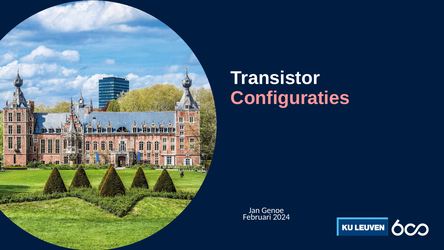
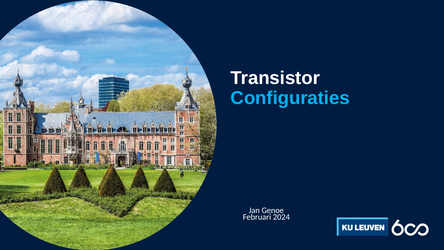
Configuraties colour: pink -> light blue (290, 98)
